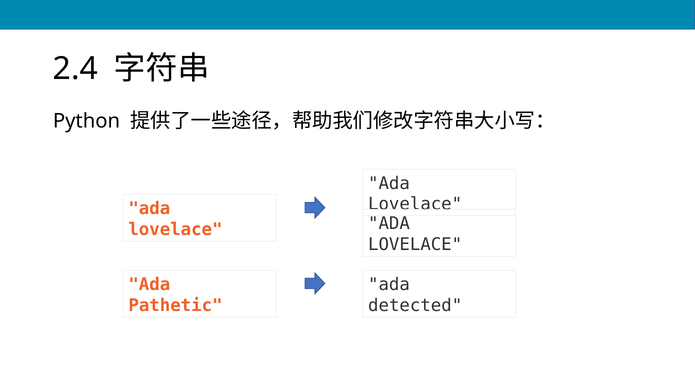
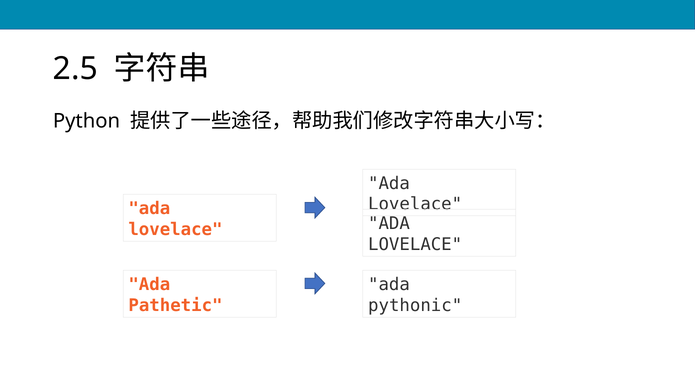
2.4: 2.4 -> 2.5 (75, 69)
detected: detected -> pythonic (415, 305)
